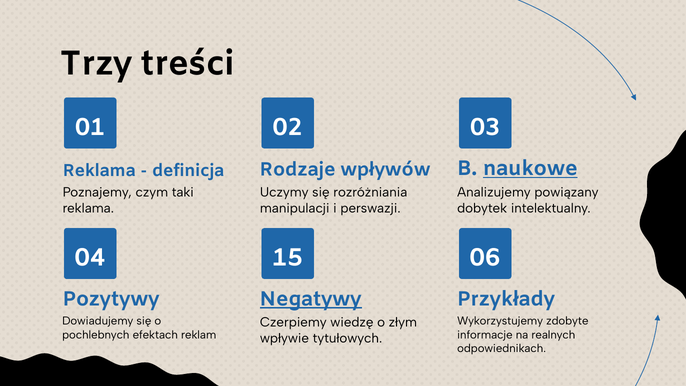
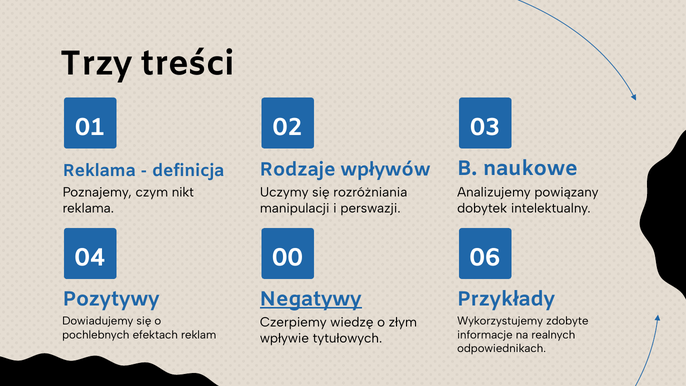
naukowe underline: present -> none (530, 168)
taki: taki -> nikt (183, 192)
15: 15 -> 00 (288, 257)
